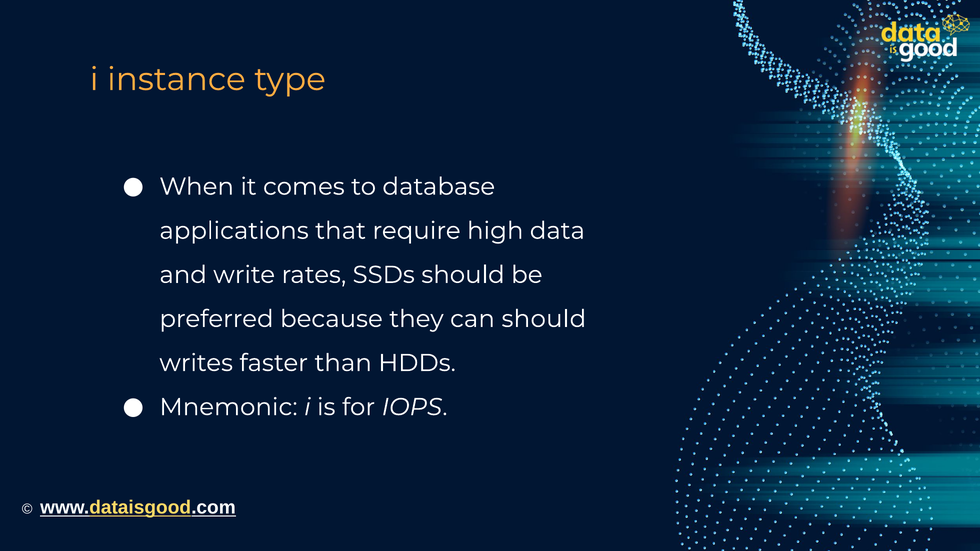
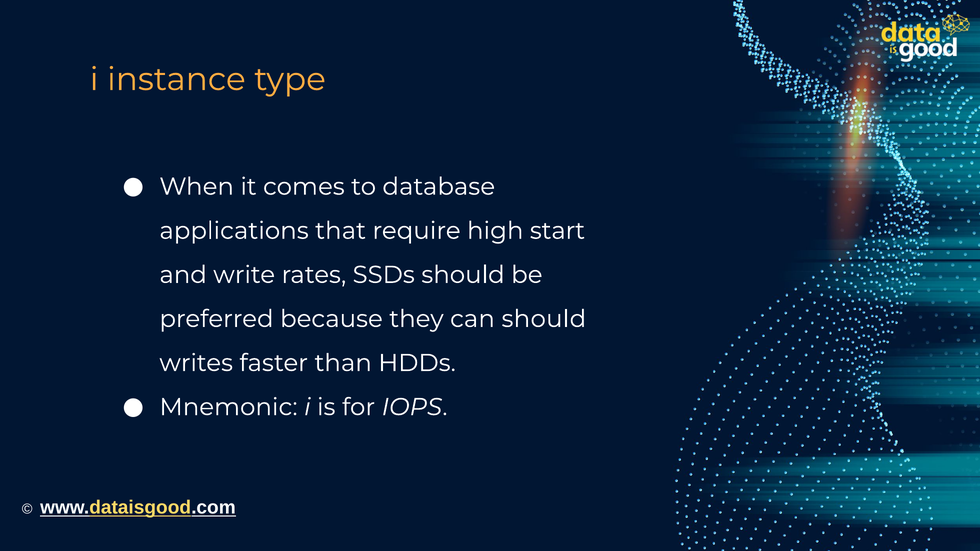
data: data -> start (557, 231)
